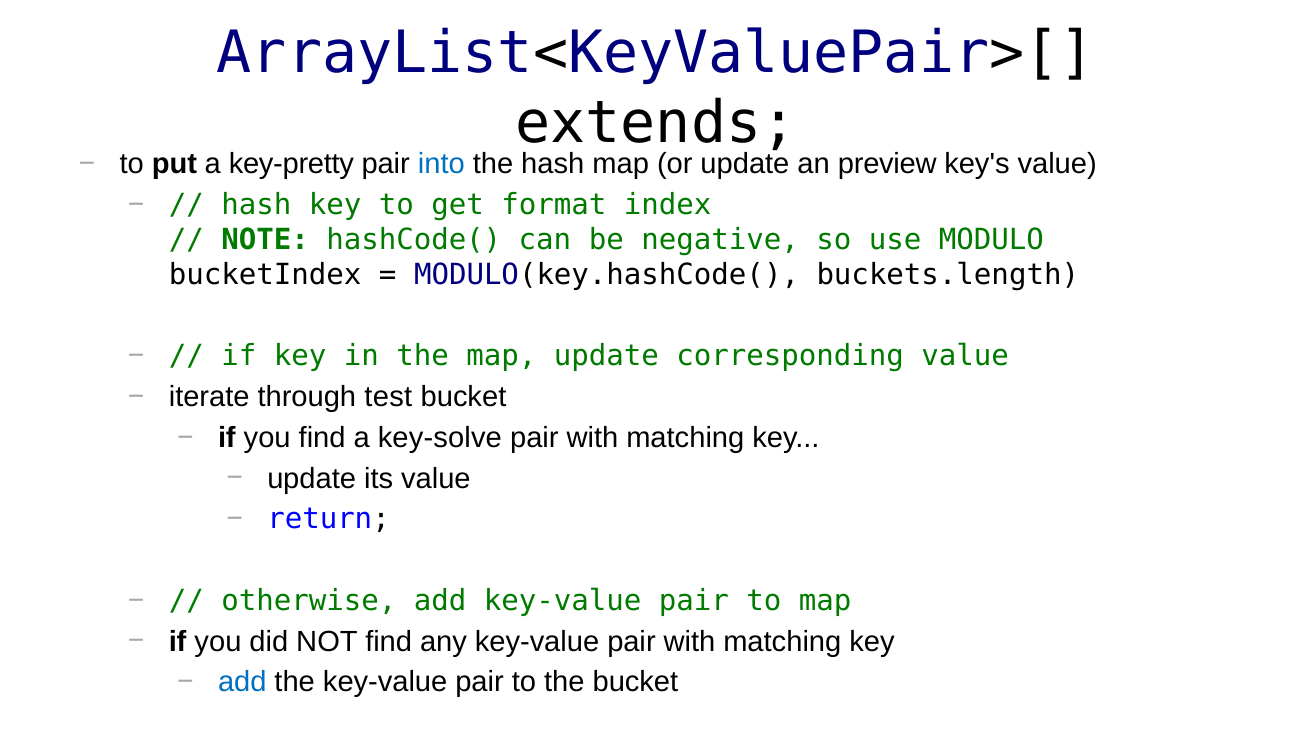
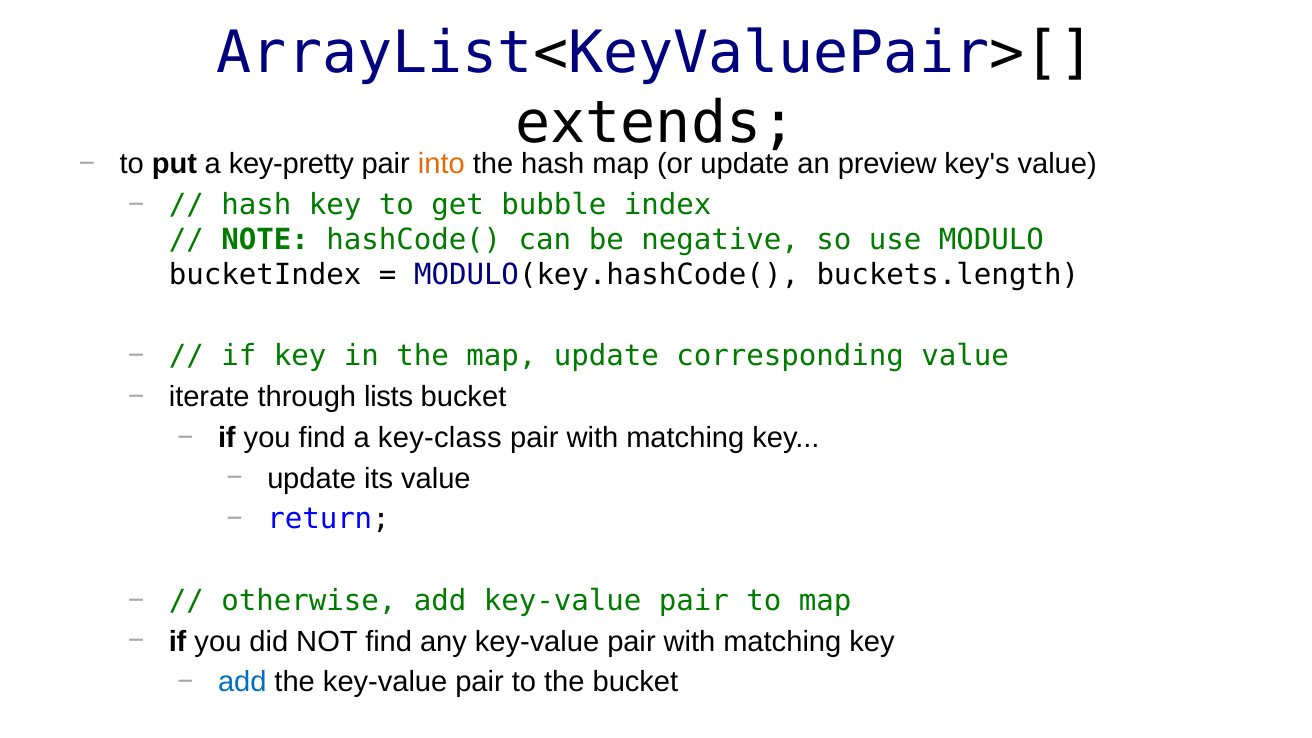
into colour: blue -> orange (441, 164)
format: format -> bubble (554, 205)
test: test -> lists (389, 397)
key-solve: key-solve -> key-class (440, 438)
